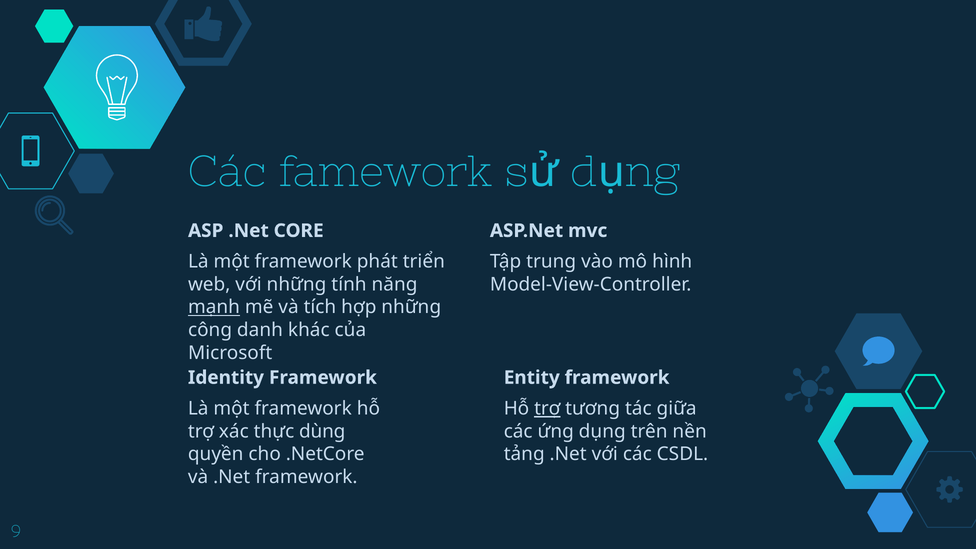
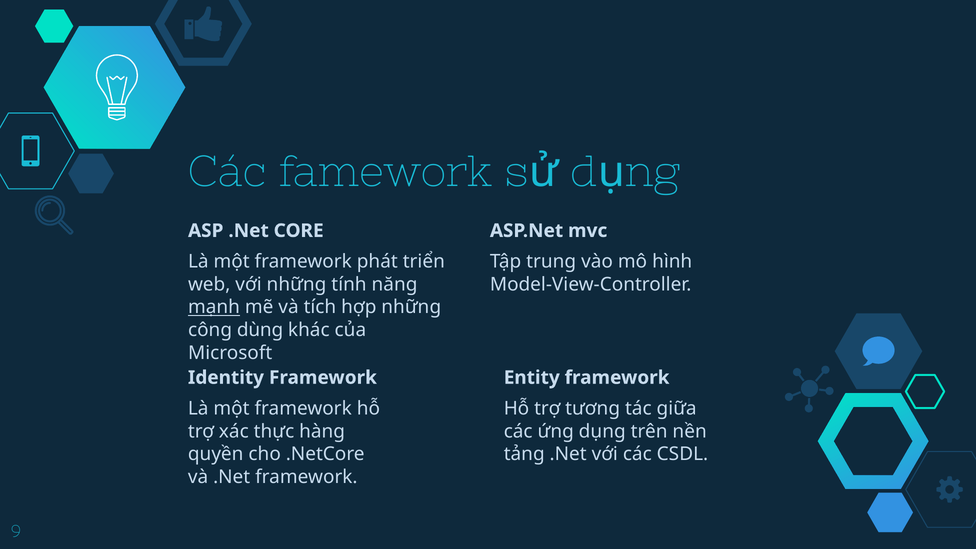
danh: danh -> dùng (260, 330)
trợ underline: present -> none (547, 409)
dùng: dùng -> hàng (322, 431)
